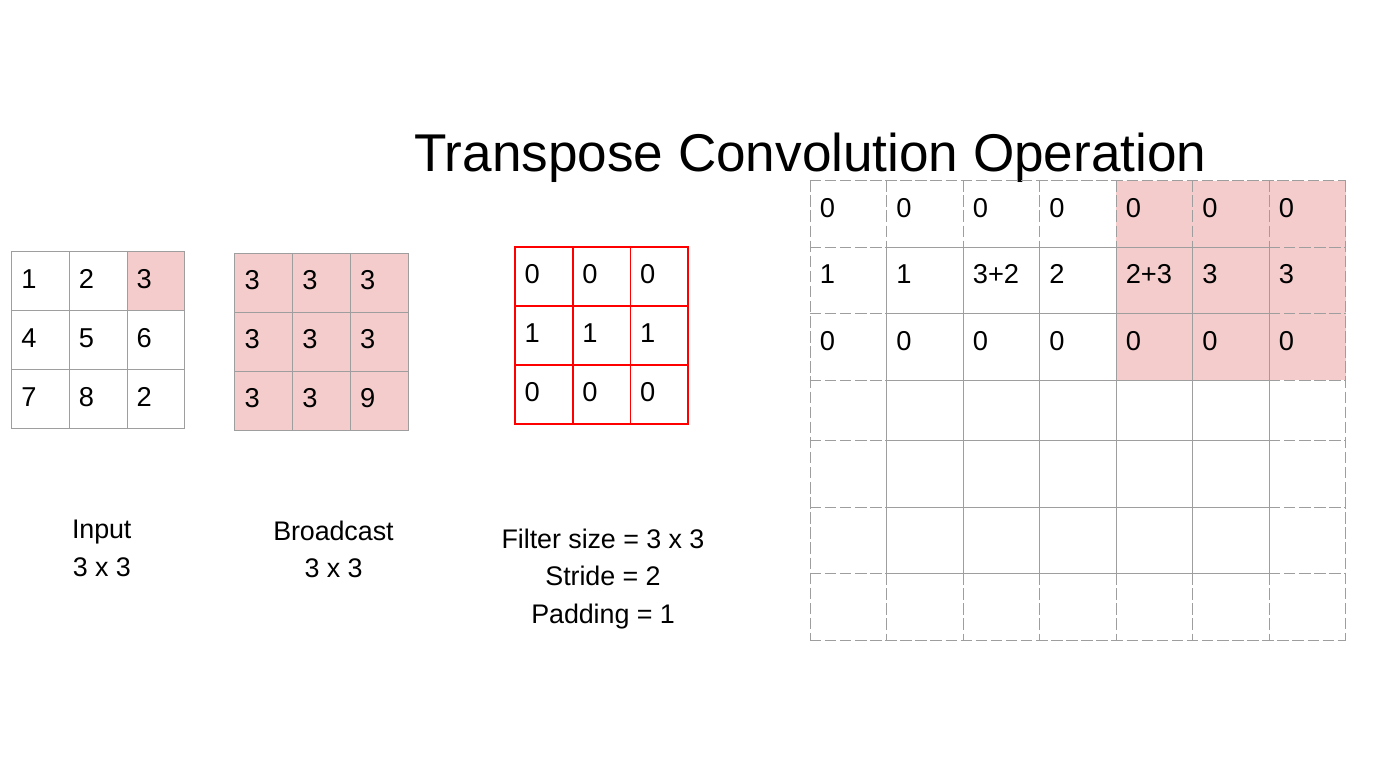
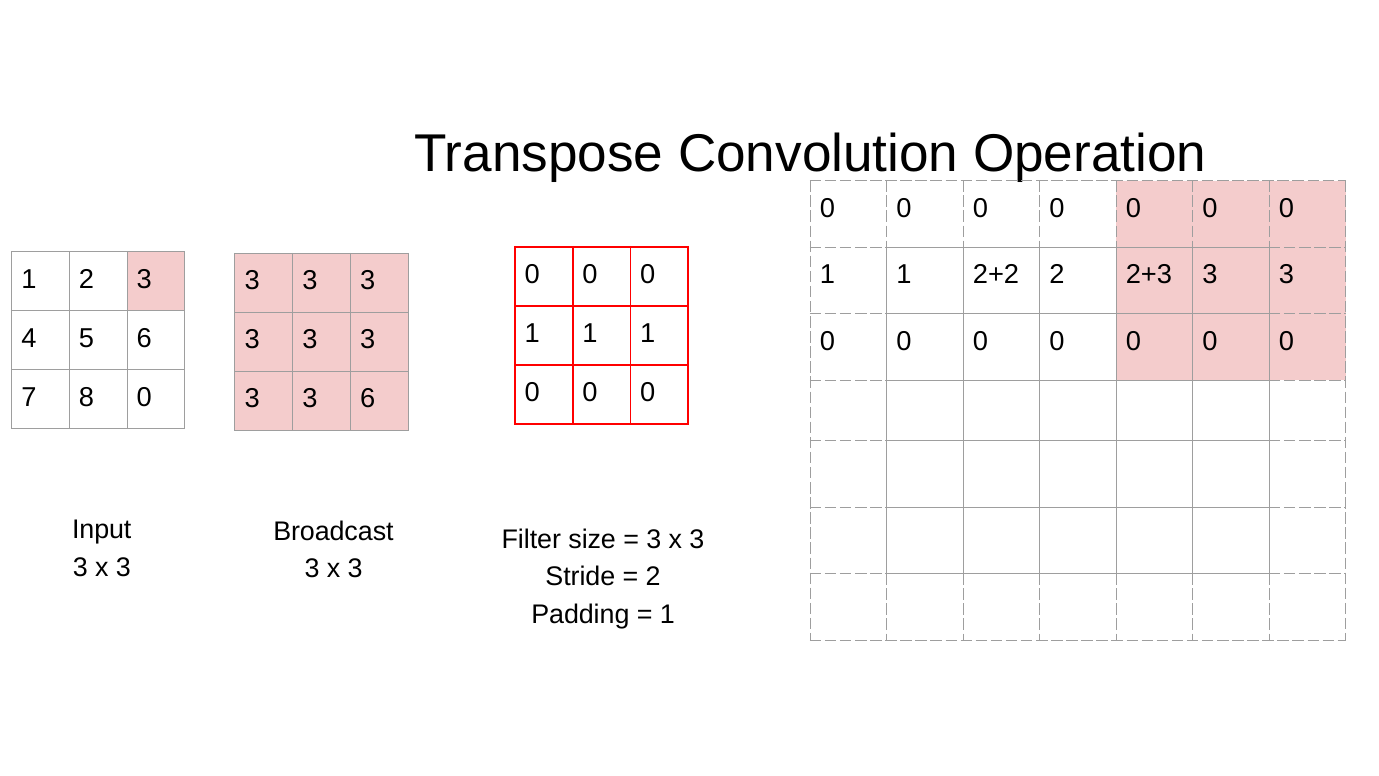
3+2: 3+2 -> 2+2 (996, 275)
8 2: 2 -> 0 (144, 397)
3 9: 9 -> 6 (368, 399)
